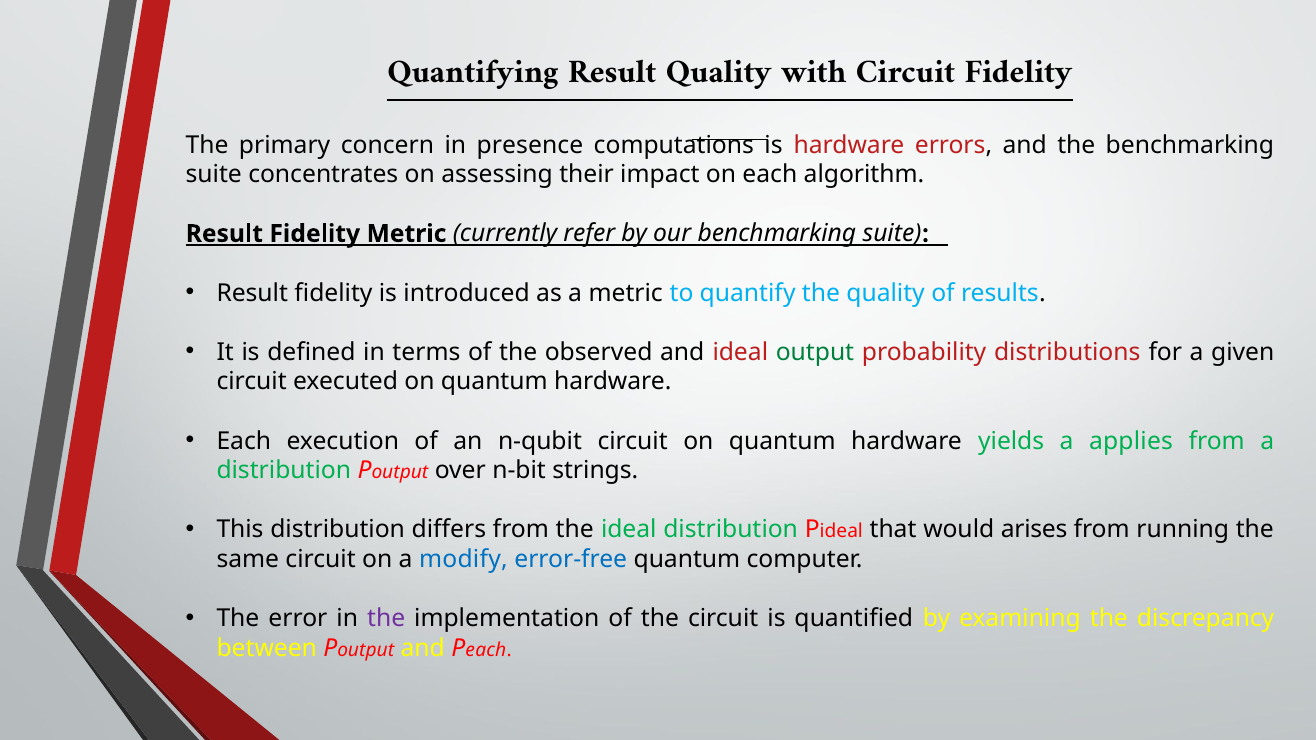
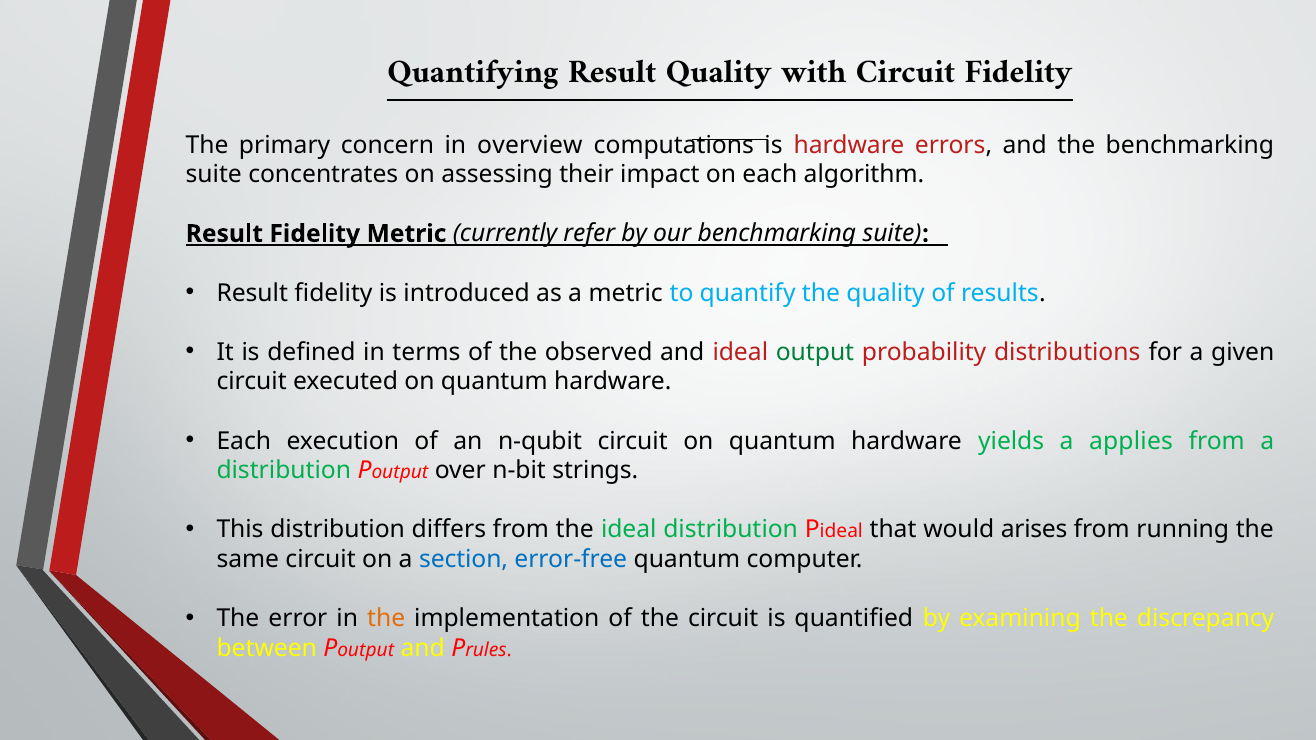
presence: presence -> overview (530, 145)
modify: modify -> section (464, 559)
the colour: purple -> orange (386, 619)
each: each -> rules (486, 650)
